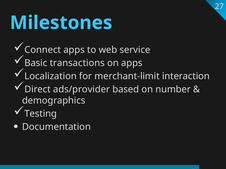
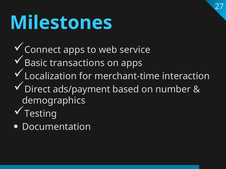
merchant-limit: merchant-limit -> merchant-time (127, 76)
ads/provider: ads/provider -> ads/payment (82, 90)
